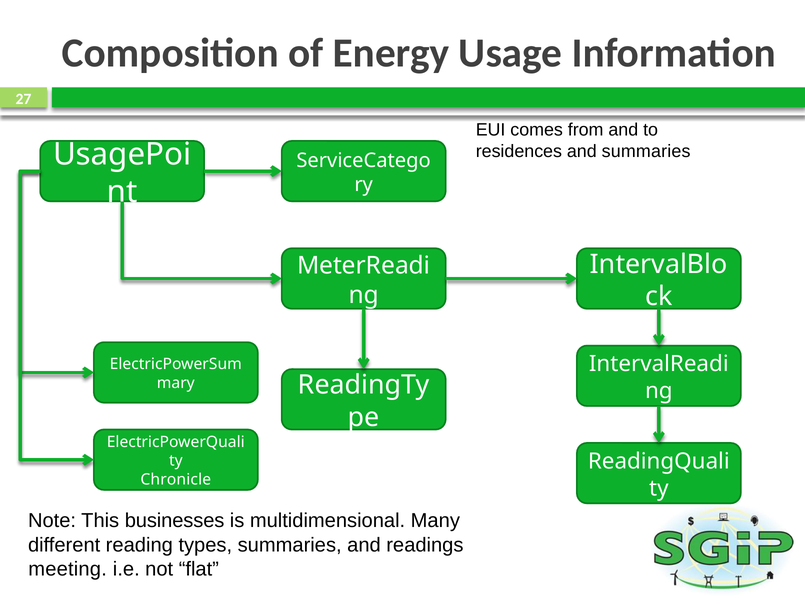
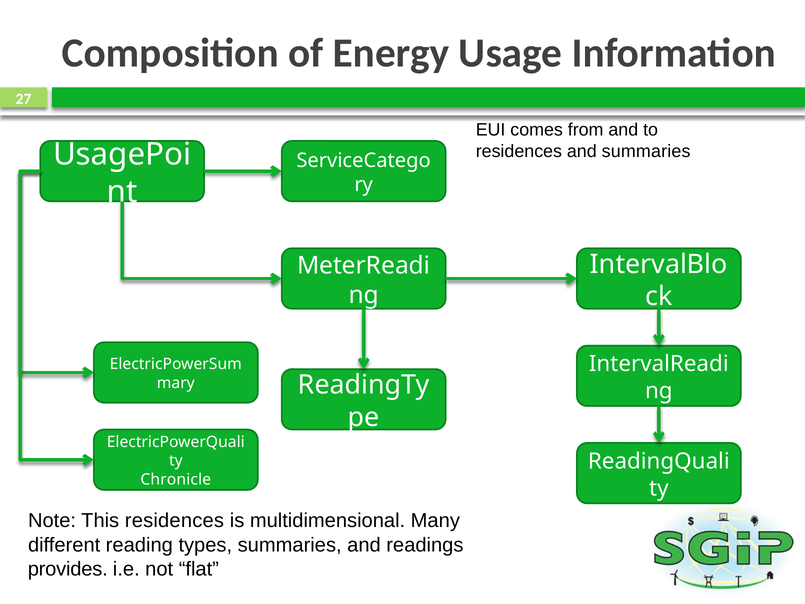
This businesses: businesses -> residences (174, 521)
meeting: meeting -> provides (68, 569)
